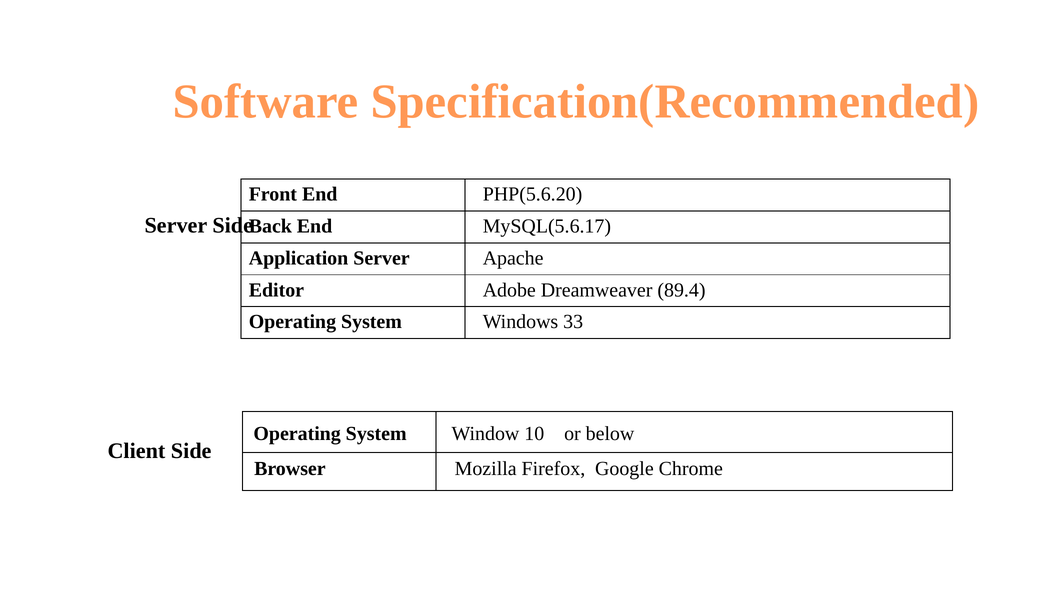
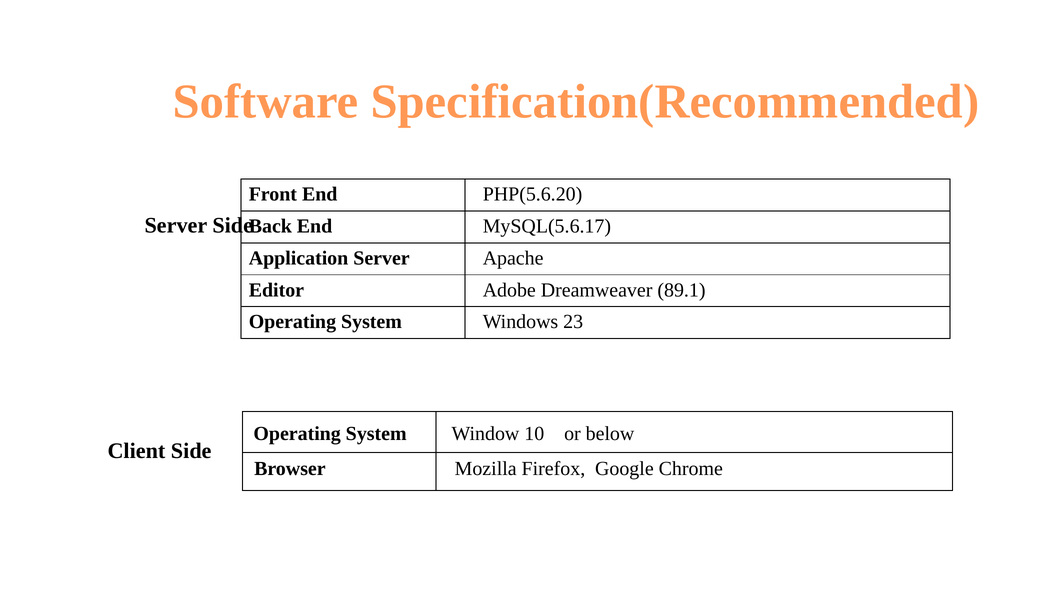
89.4: 89.4 -> 89.1 (682, 290)
33: 33 -> 23 (573, 322)
